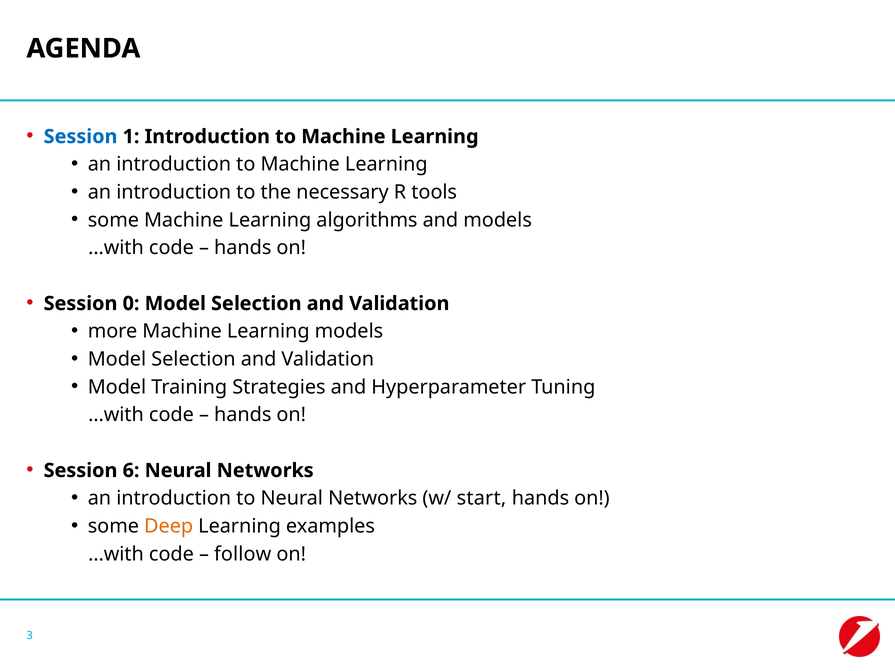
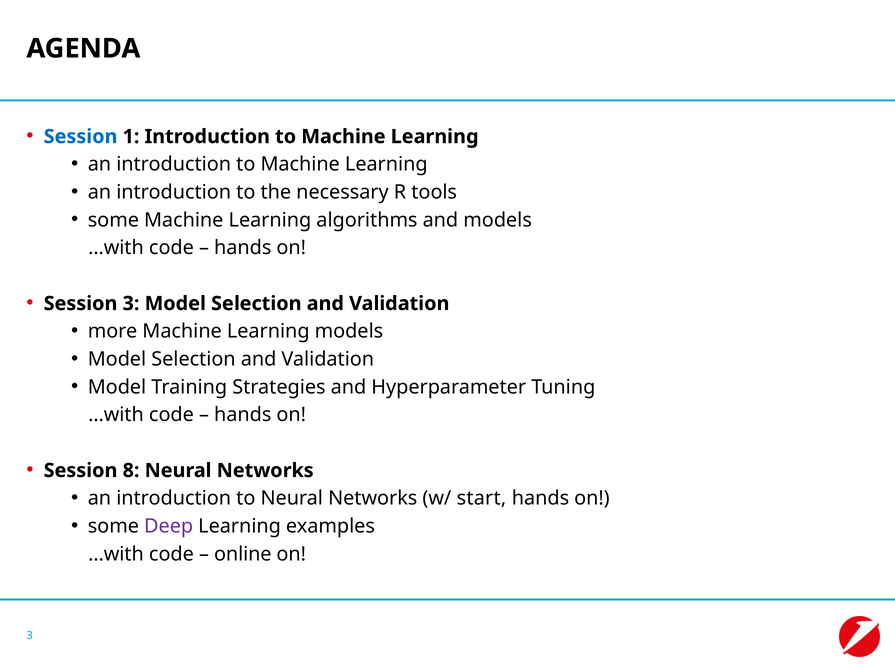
Session 0: 0 -> 3 (131, 304)
6: 6 -> 8 (131, 471)
Deep colour: orange -> purple (169, 526)
follow: follow -> online (243, 554)
